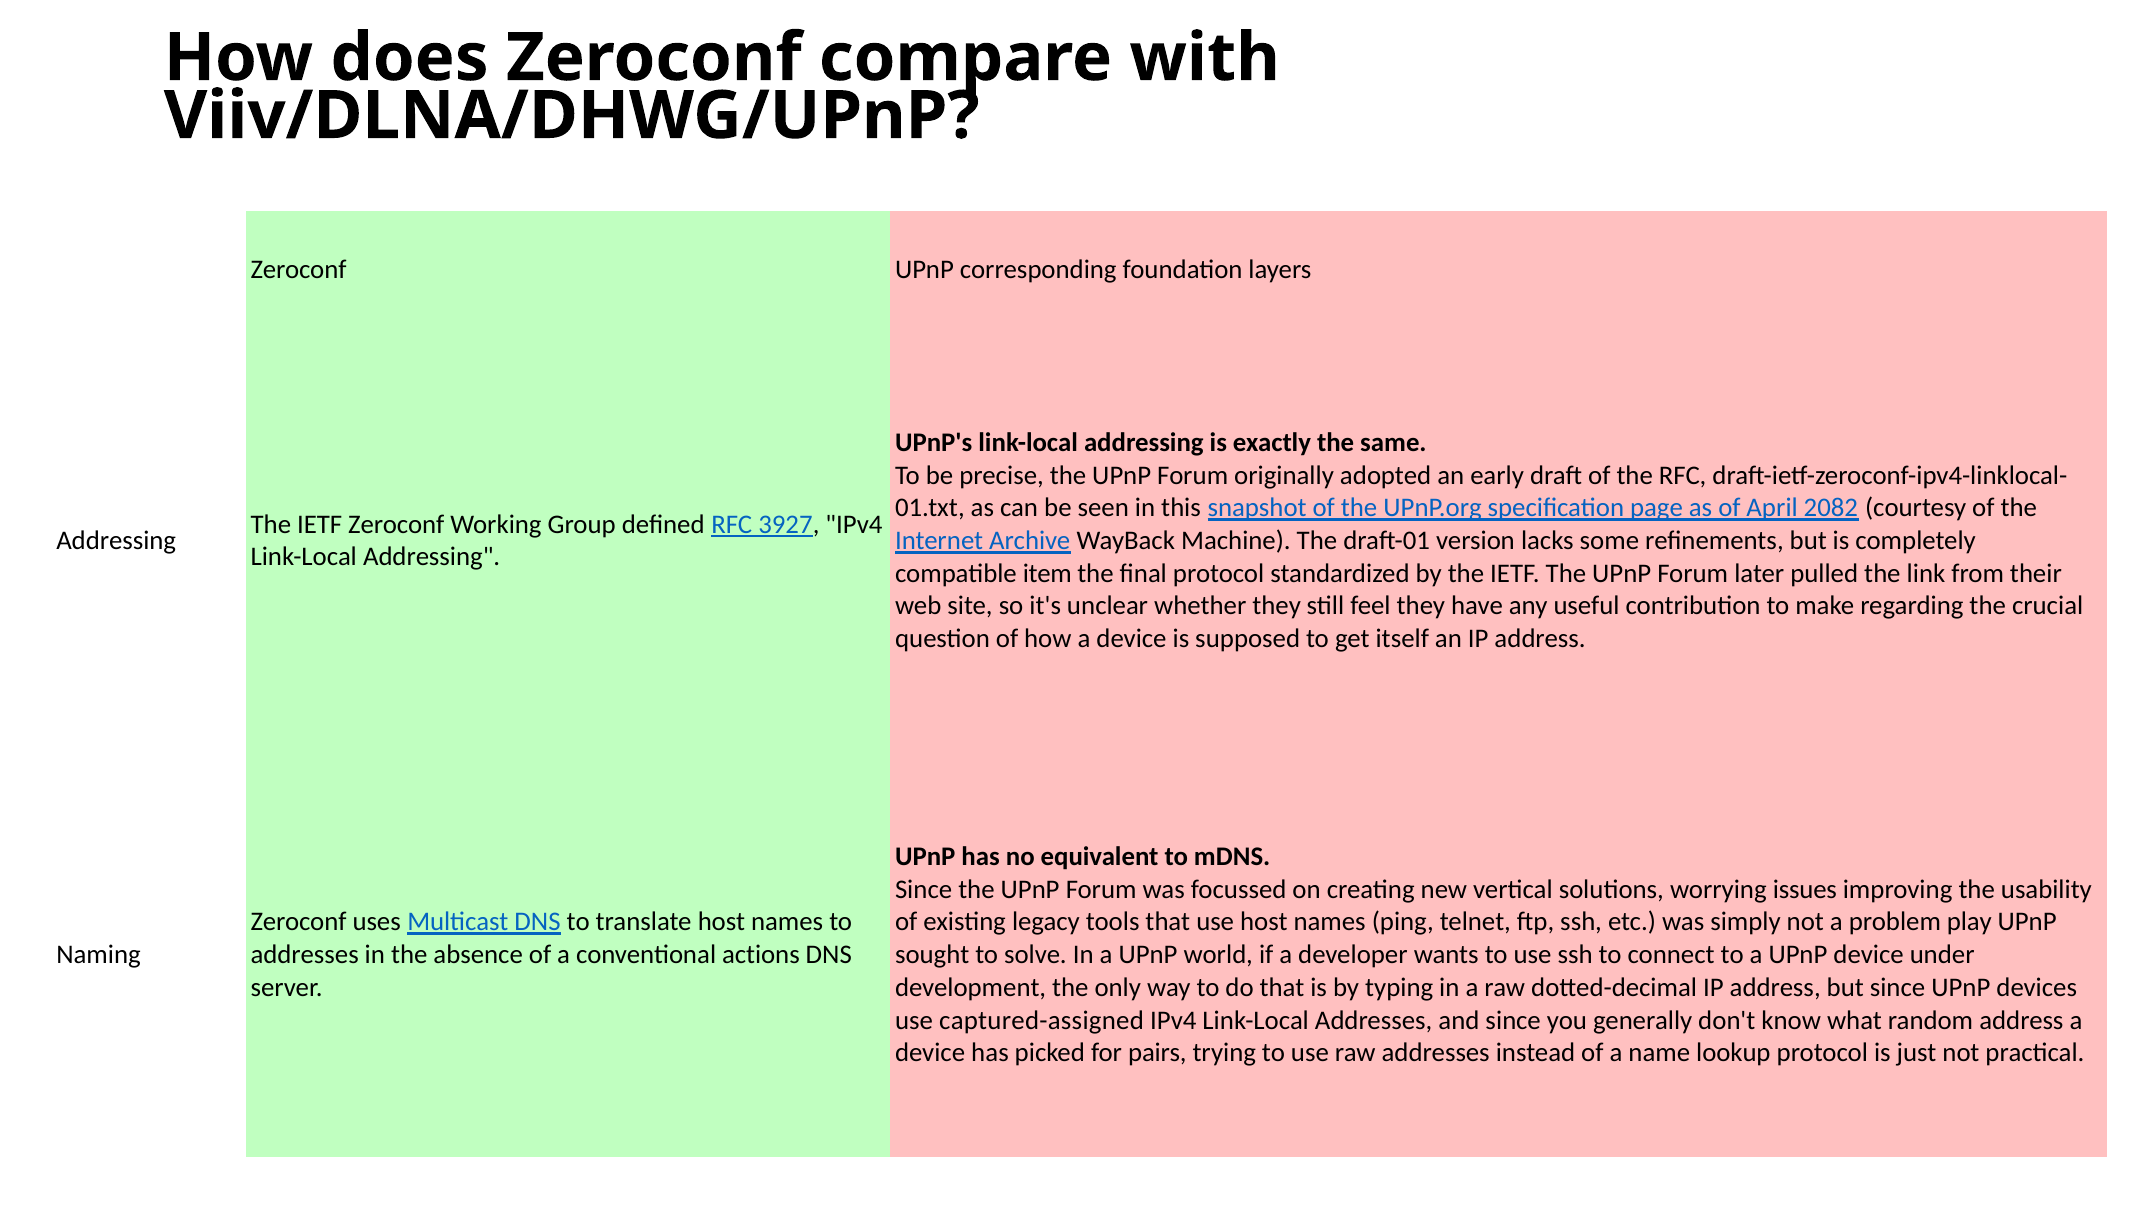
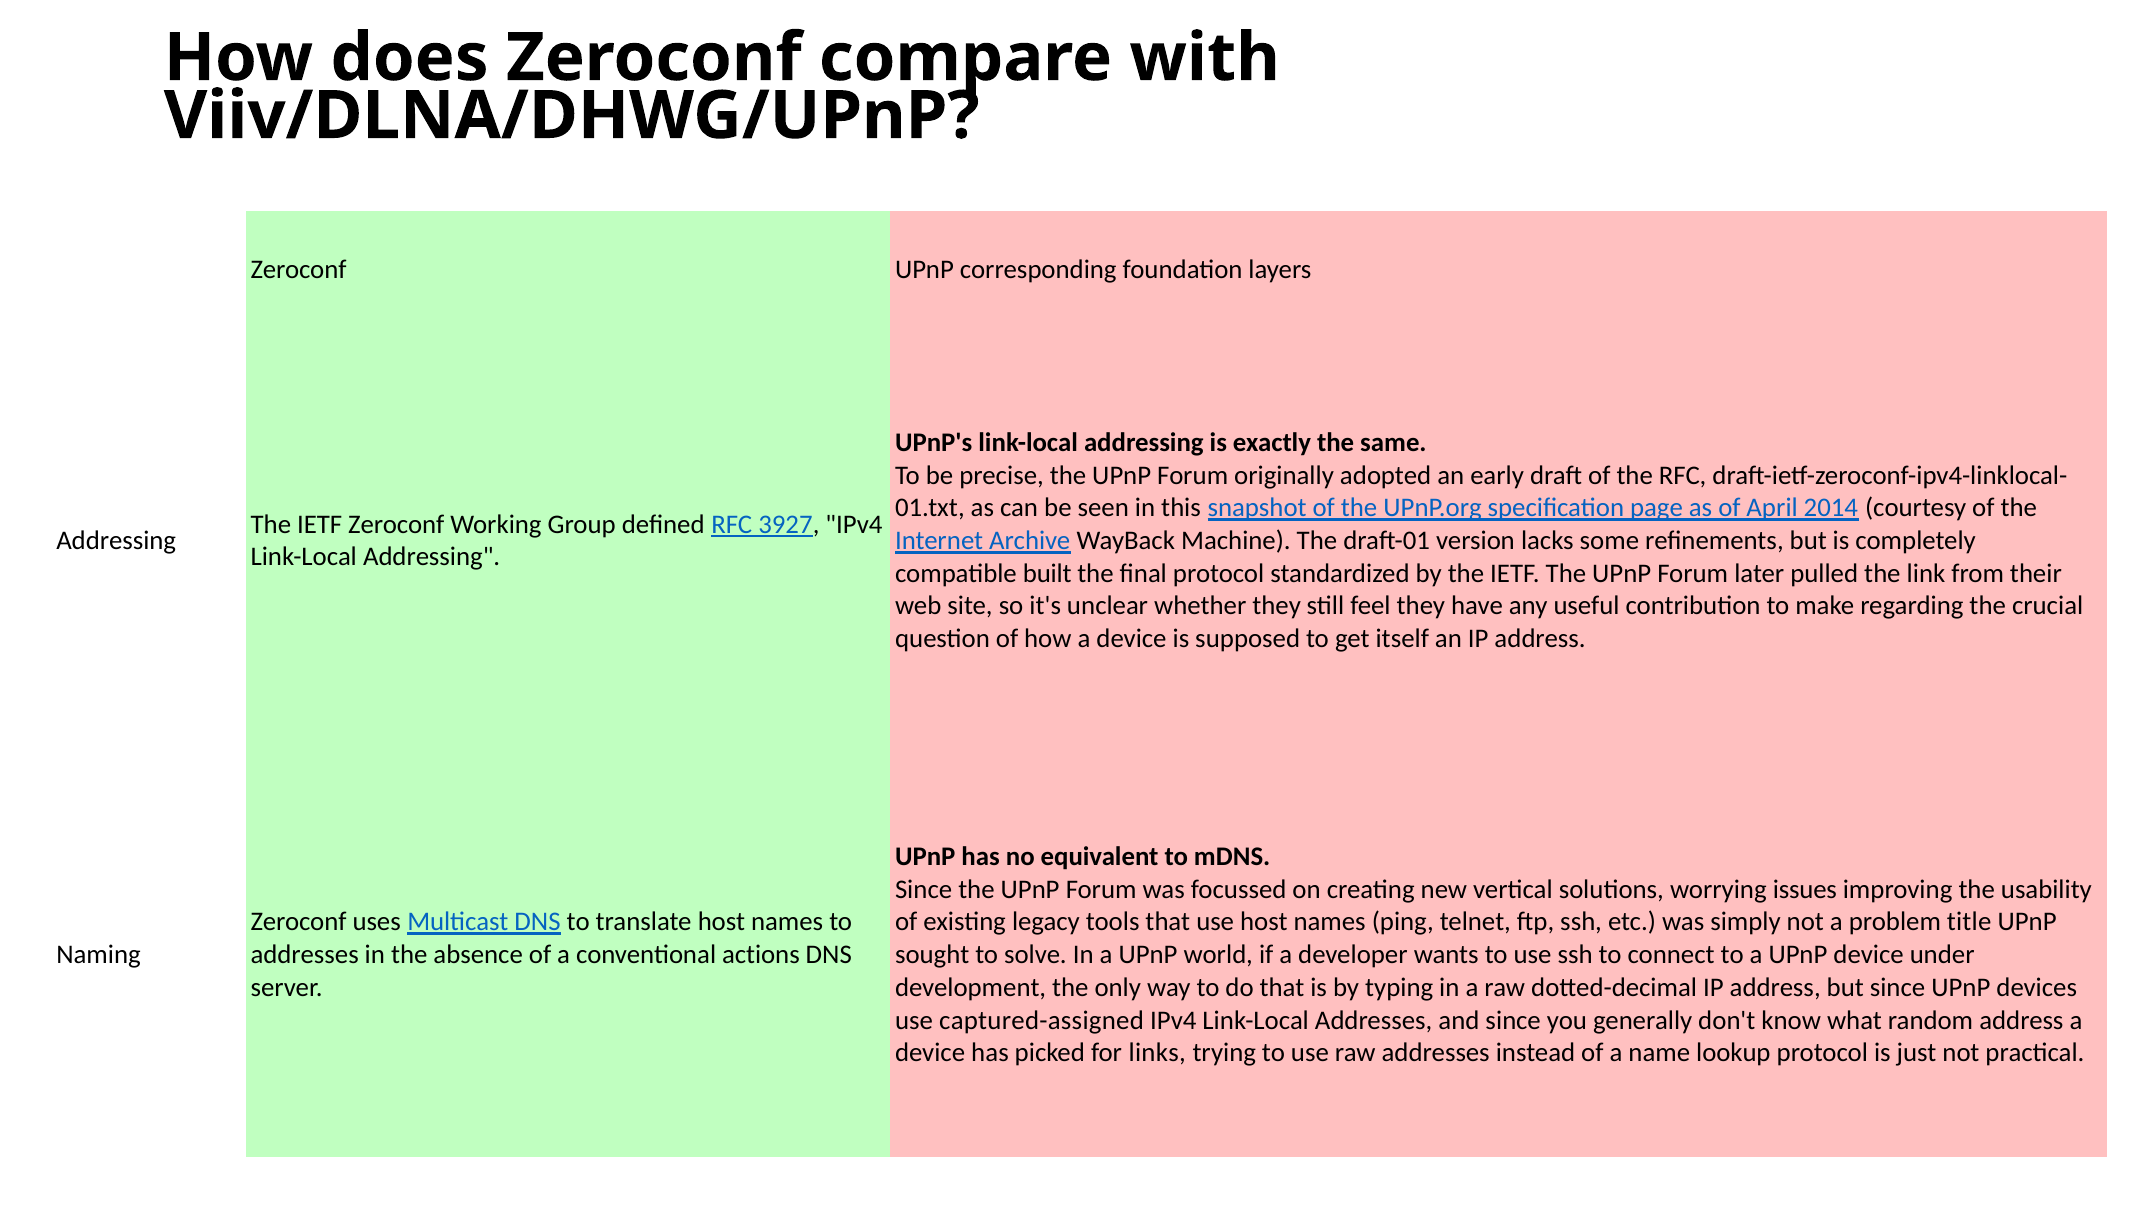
2082: 2082 -> 2014 (1831, 508)
item: item -> built (1047, 574)
play: play -> title (1969, 922)
pairs: pairs -> links (1157, 1053)
